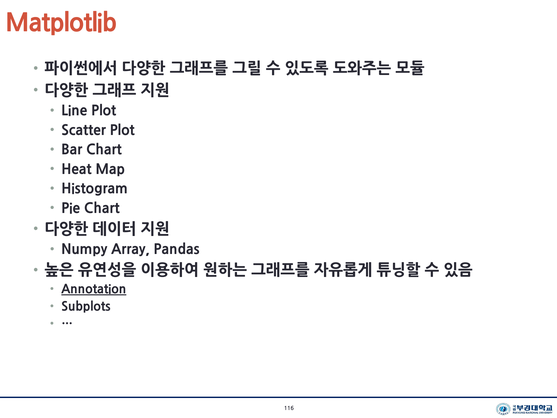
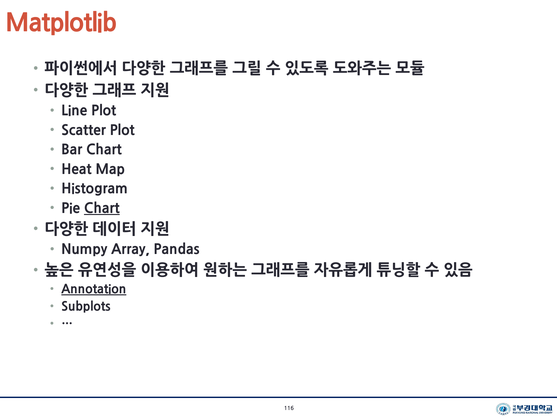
Chart underline: none -> present (102, 208)
